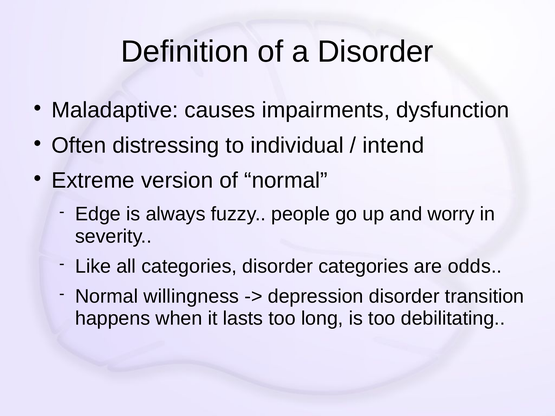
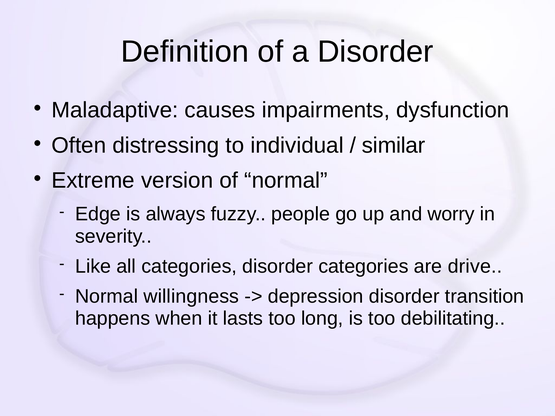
intend: intend -> similar (394, 146)
odds: odds -> drive (475, 267)
